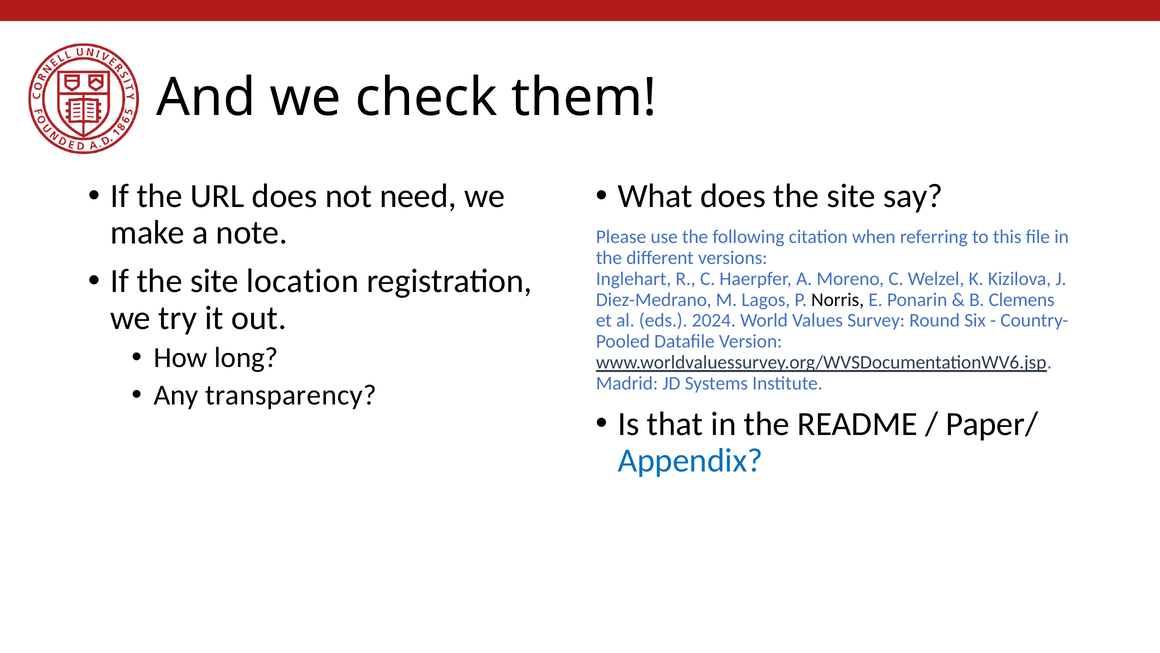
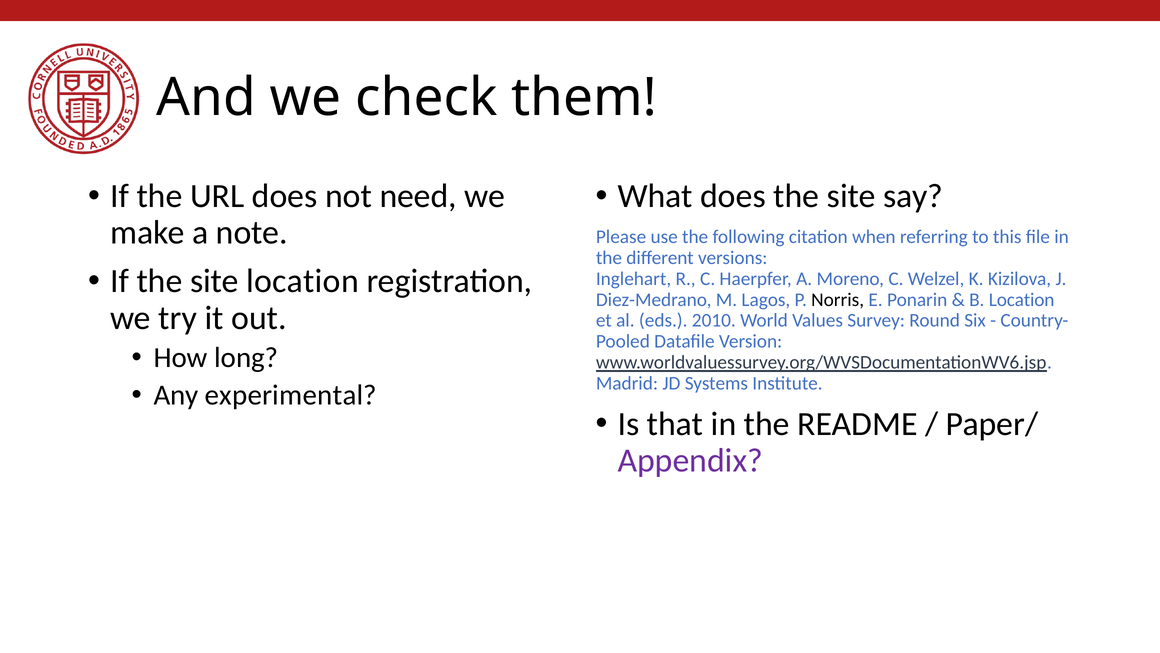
B Clemens: Clemens -> Location (1022, 299)
2024: 2024 -> 2010 (714, 320)
transparency: transparency -> experimental (291, 395)
Appendix colour: blue -> purple (690, 460)
